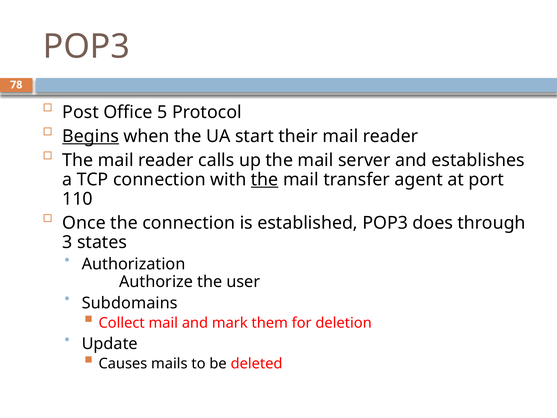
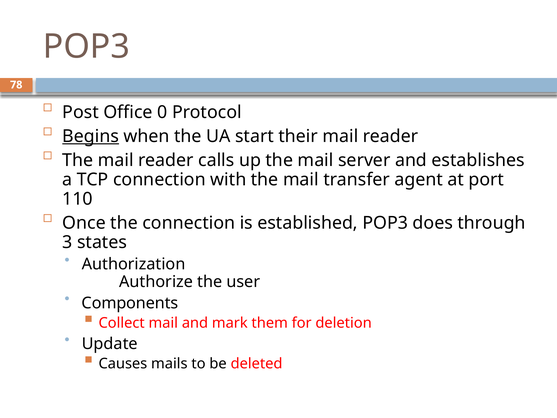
5: 5 -> 0 (162, 112)
the underline: present -> none (265, 179)
Subdomains: Subdomains -> Components (130, 303)
